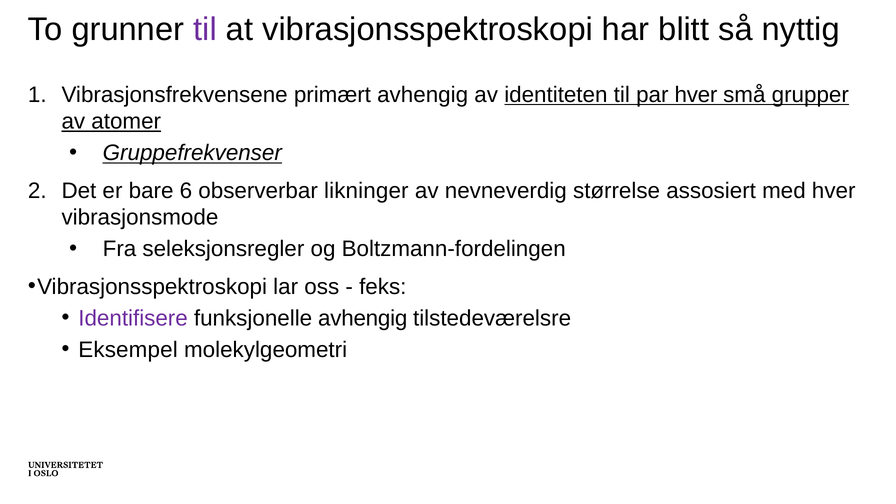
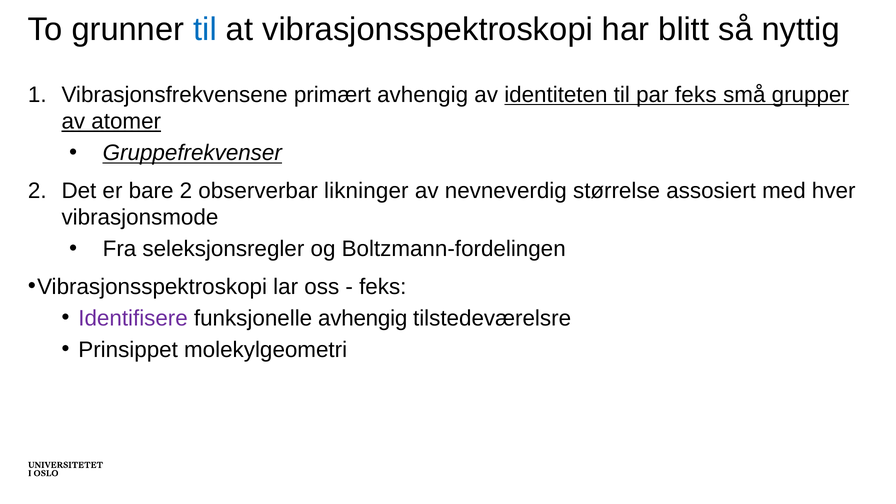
til colour: purple -> blue (205, 29)
par hver: hver -> feks (696, 95)
bare 6: 6 -> 2 (186, 191)
Eksempel: Eksempel -> Prinsippet (128, 350)
